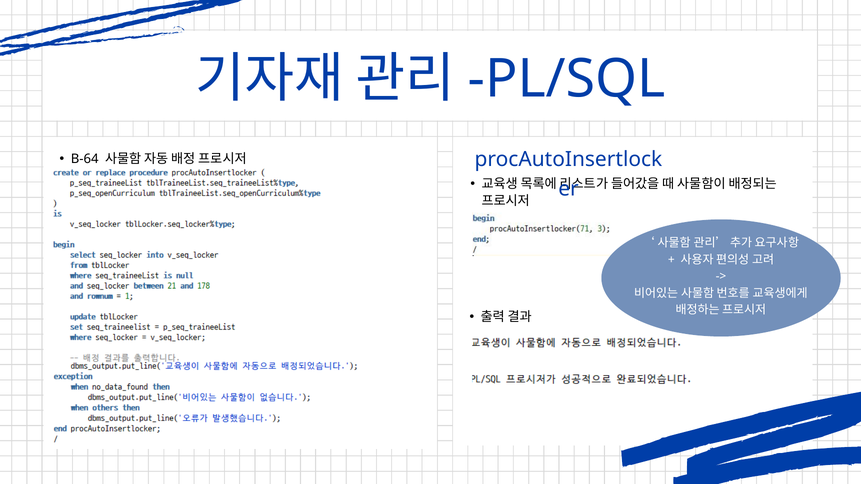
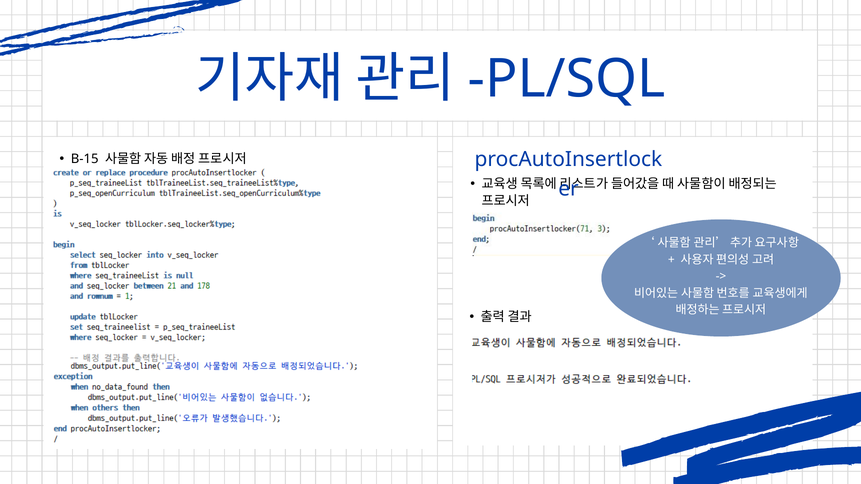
B-64: B-64 -> B-15 (85, 159)
